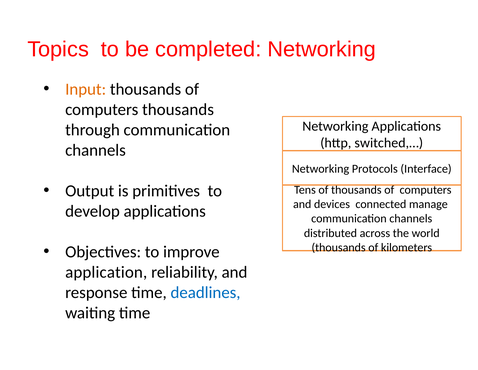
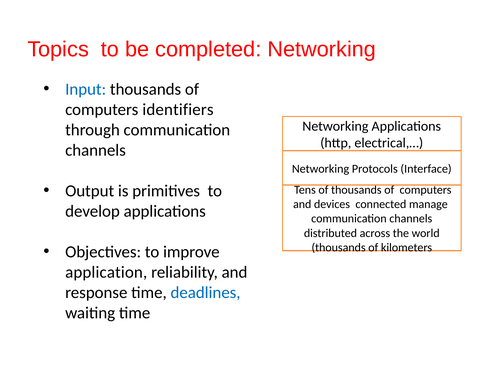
Input colour: orange -> blue (86, 89)
computers thousands: thousands -> identifiers (178, 109)
switched,…: switched,… -> electrical,… (389, 143)
